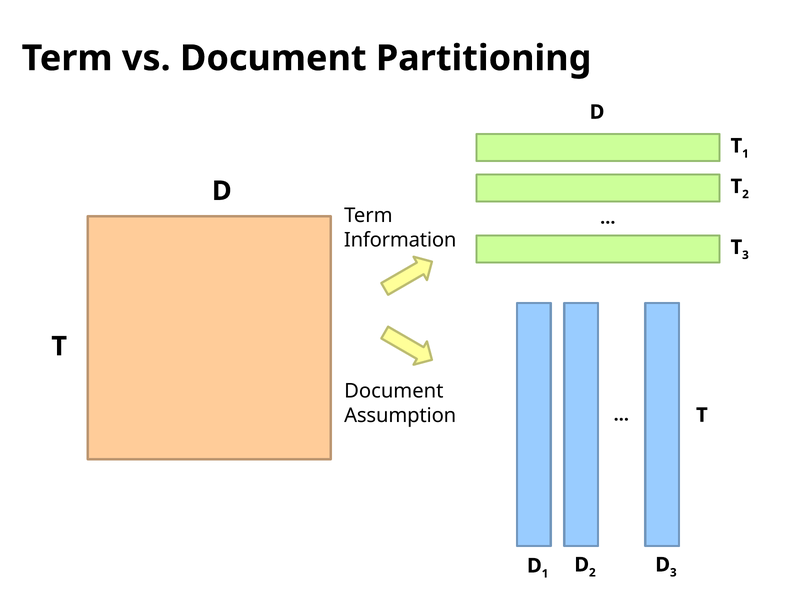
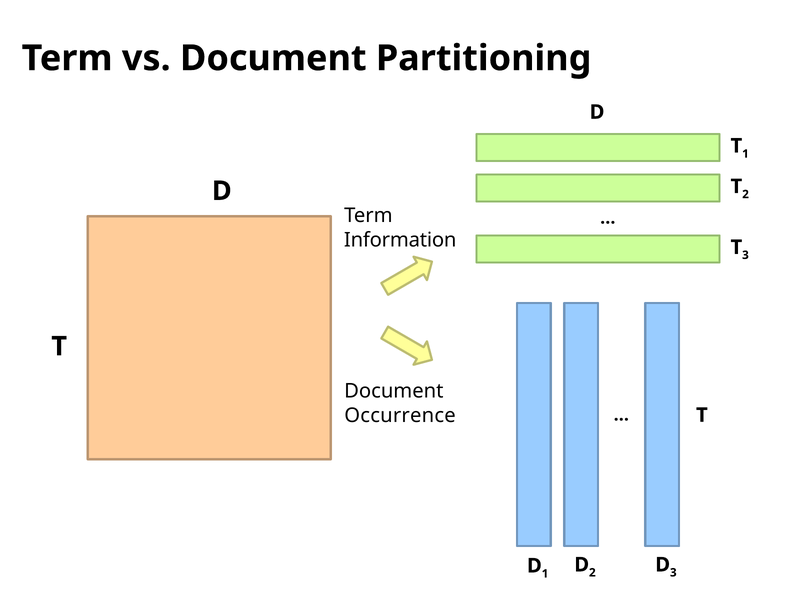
Assumption: Assumption -> Occurrence (400, 415)
